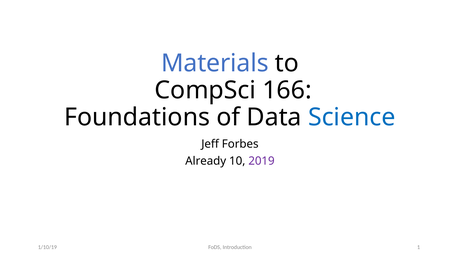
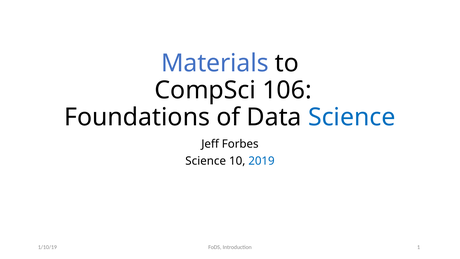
166: 166 -> 106 (287, 90)
Already: Already -> Science (206, 161)
2019 colour: purple -> blue (261, 161)
